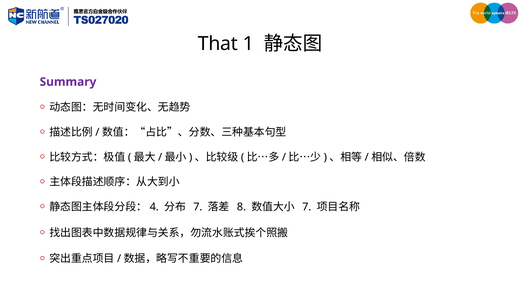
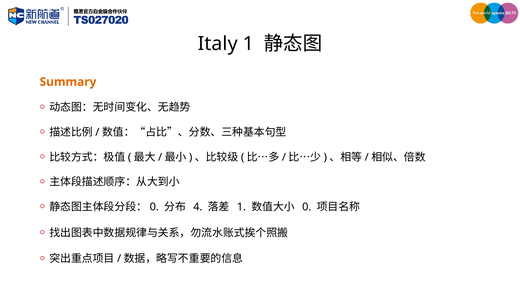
That: That -> Italy (218, 44)
Summary colour: purple -> orange (68, 82)
4: 4 -> 0 (154, 207)
7: 7 -> 4 (198, 207)
8: 8 -> 1 (241, 207)
7: 7 -> 0 (307, 207)
